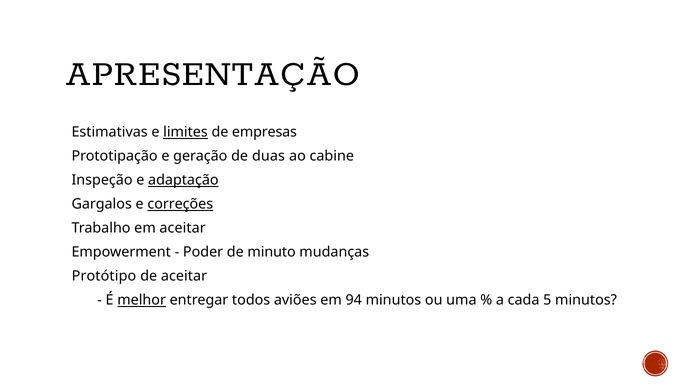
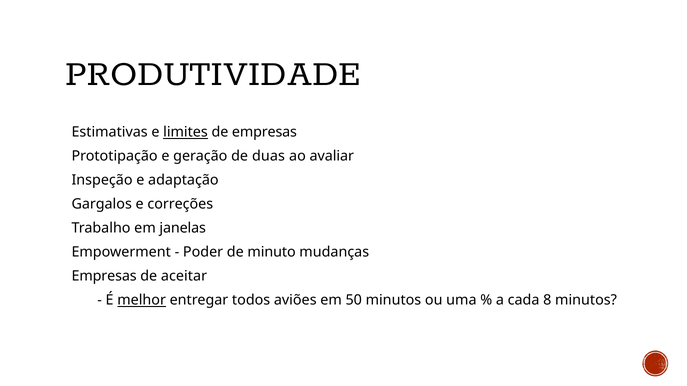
APRESENTAÇÃO: APRESENTAÇÃO -> PRODUTIVIDADE (213, 72)
cabine: cabine -> avaliar (332, 156)
adaptação underline: present -> none (183, 180)
correções underline: present -> none (180, 204)
em aceitar: aceitar -> janelas (183, 228)
Protótipo: Protótipo -> Empresas (104, 277)
94: 94 -> 50 (354, 301)
5: 5 -> 8 (547, 301)
